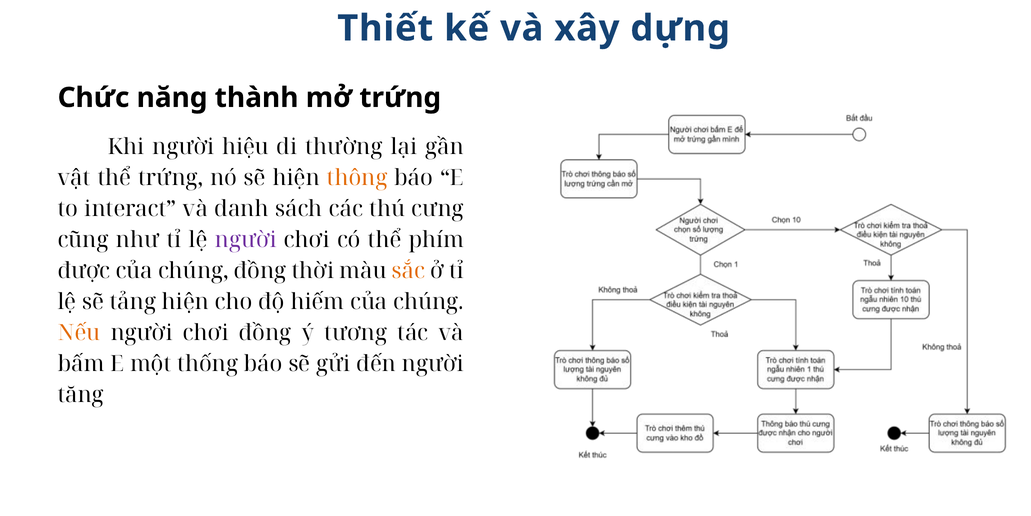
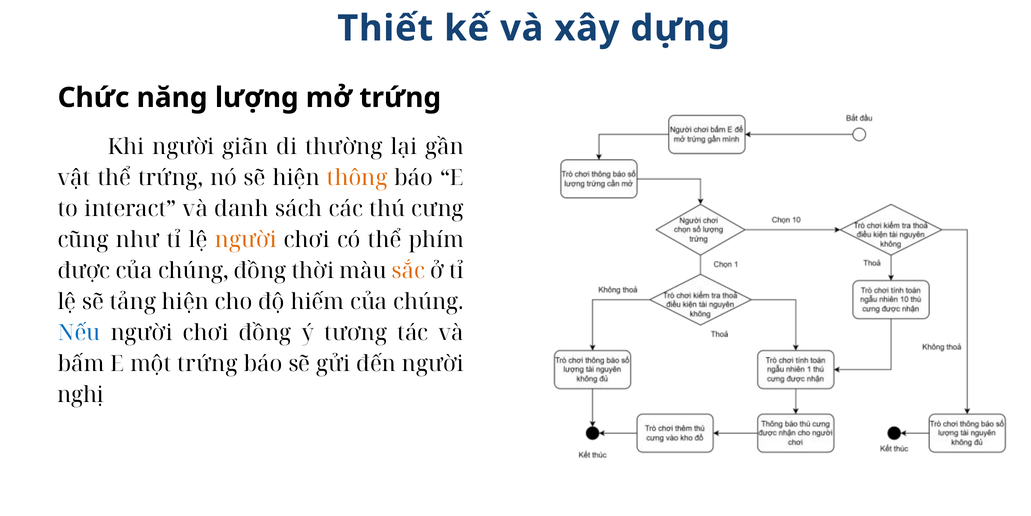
thành: thành -> lượng (257, 98)
hiệu: hiệu -> giãn (245, 147)
người colour: purple -> orange (246, 240)
Nếu colour: orange -> blue (79, 333)
một thống: thống -> trứng (208, 364)
tăng: tăng -> nghị (81, 395)
